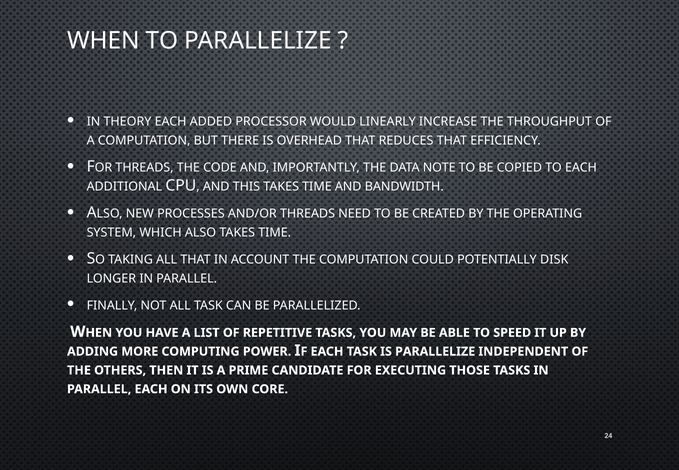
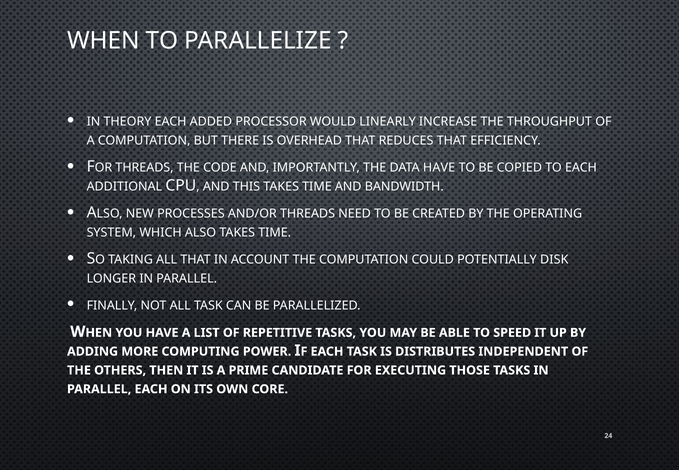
DATA NOTE: NOTE -> HAVE (439, 168)
IS PARALLELIZE: PARALLELIZE -> DISTRIBUTES (435, 352)
